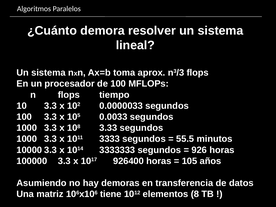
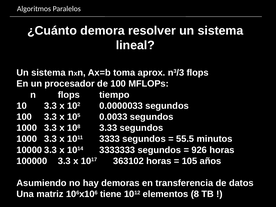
926400: 926400 -> 363102 (128, 161)
